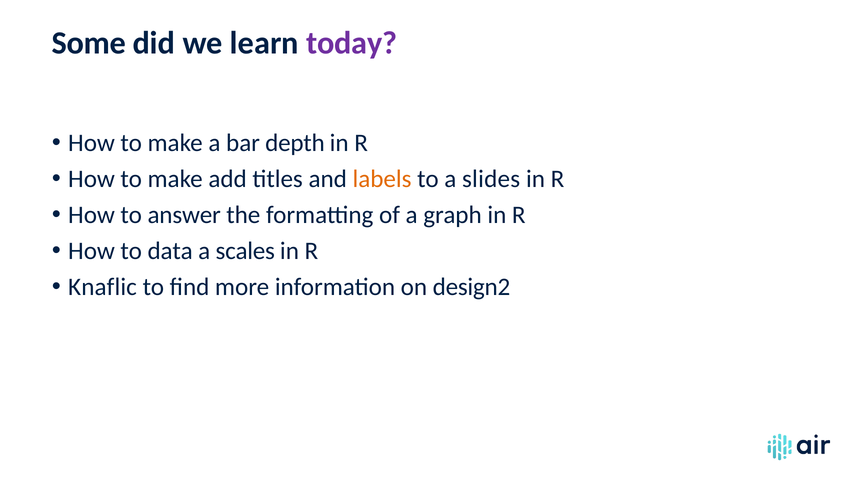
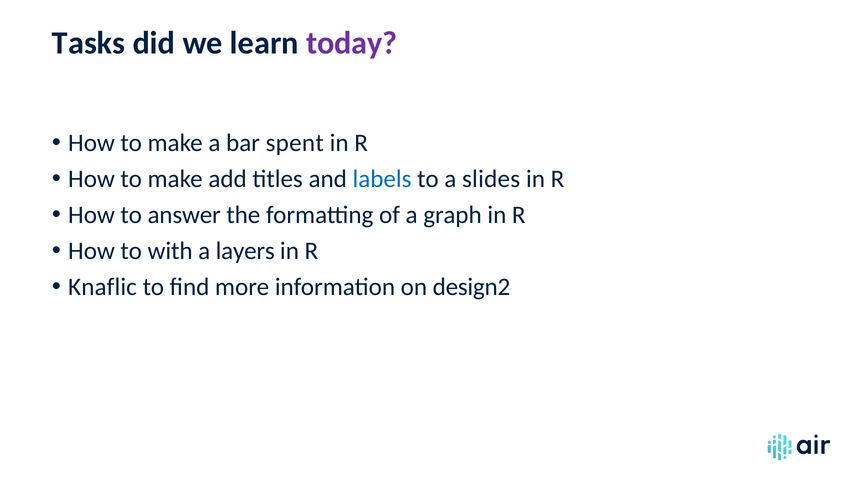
Some: Some -> Tasks (89, 43)
depth: depth -> spent (295, 143)
labels colour: orange -> blue (382, 179)
data: data -> with (170, 251)
scales: scales -> layers (245, 251)
